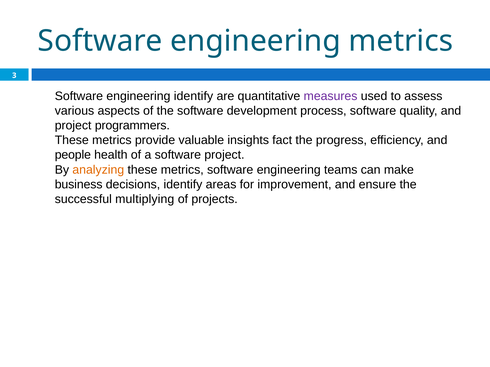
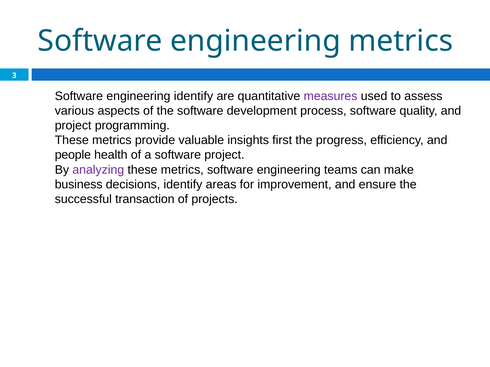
programmers: programmers -> programming (132, 126)
fact: fact -> first (282, 140)
analyzing colour: orange -> purple (98, 170)
multiplying: multiplying -> transaction (145, 199)
